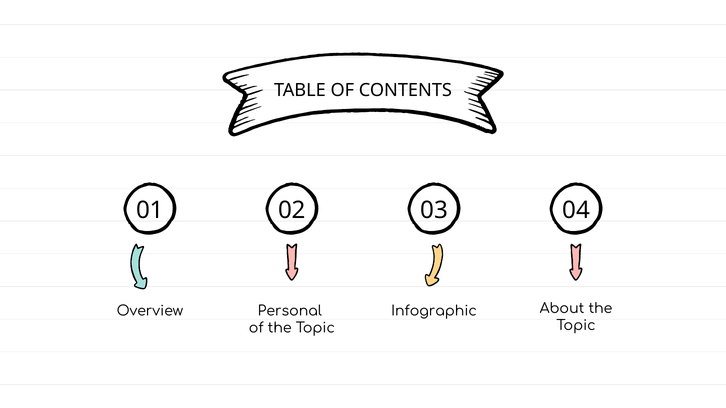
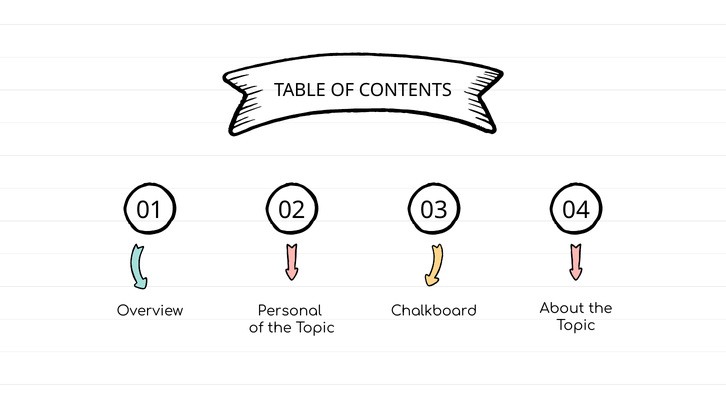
Infographic: Infographic -> Chalkboard (434, 312)
